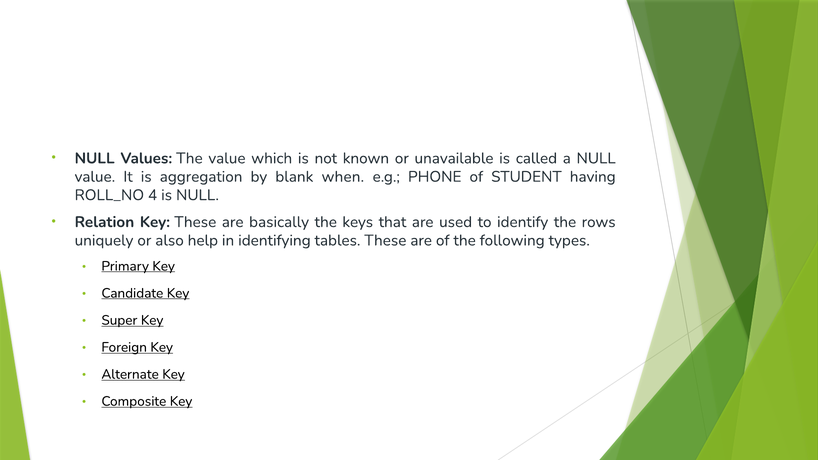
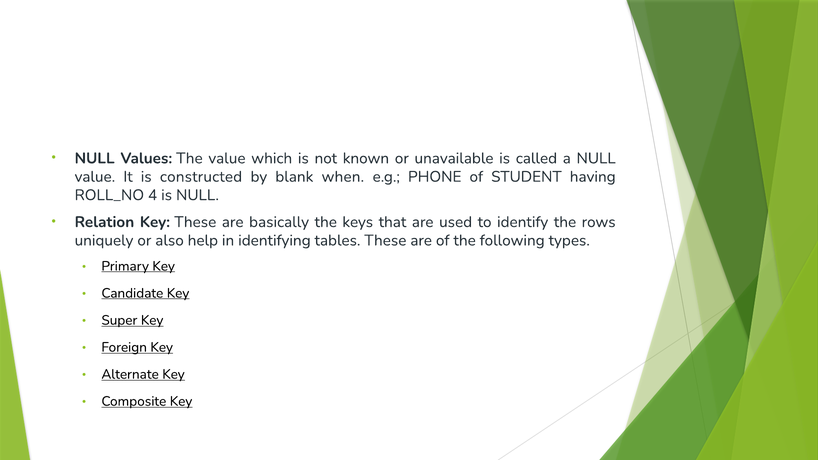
aggregation: aggregation -> constructed (201, 177)
